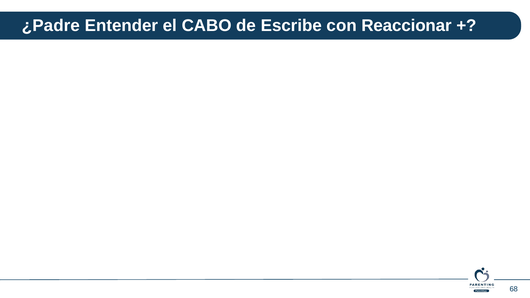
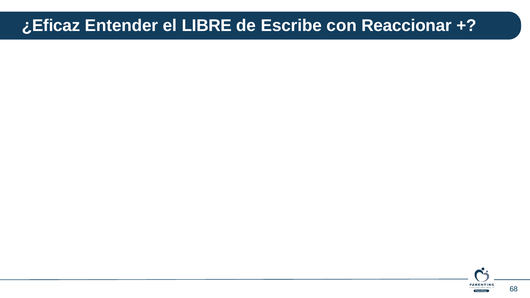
¿Padre: ¿Padre -> ¿Eficaz (51, 25)
CABO: CABO -> LIBRE (207, 25)
